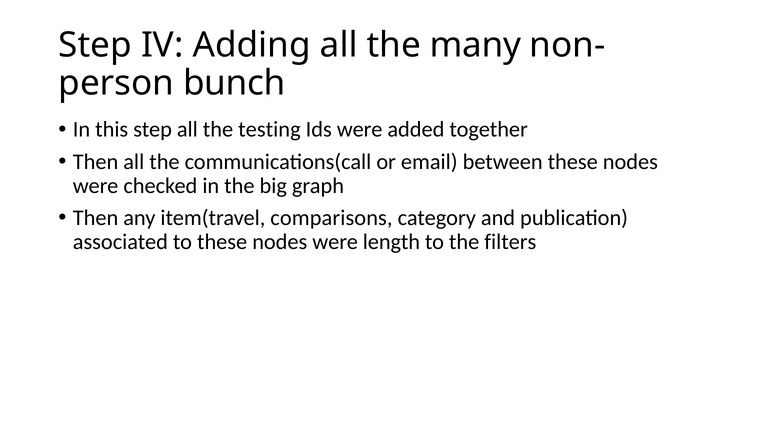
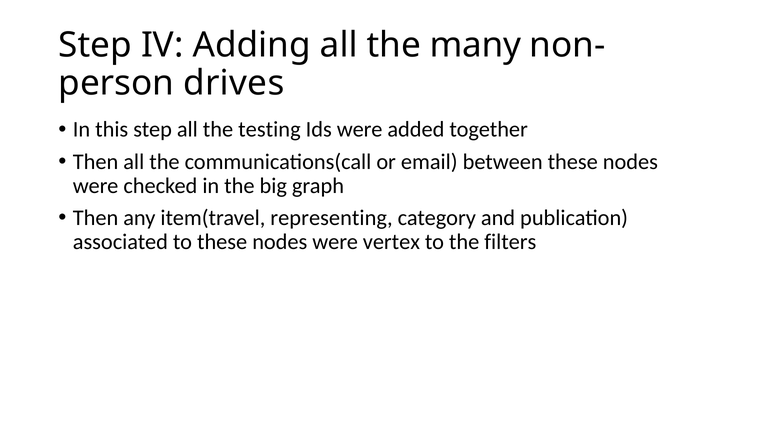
bunch: bunch -> drives (234, 83)
comparisons: comparisons -> representing (331, 218)
length: length -> vertex (391, 242)
